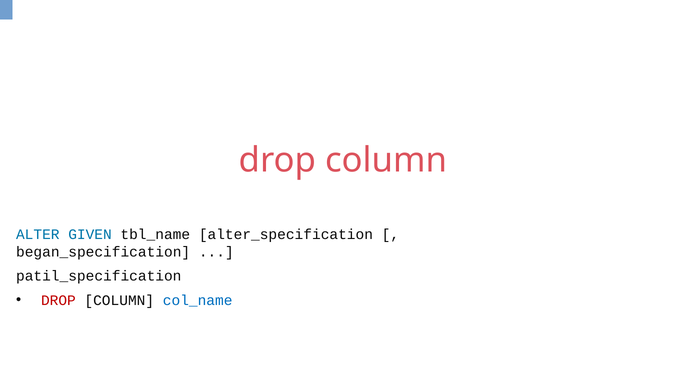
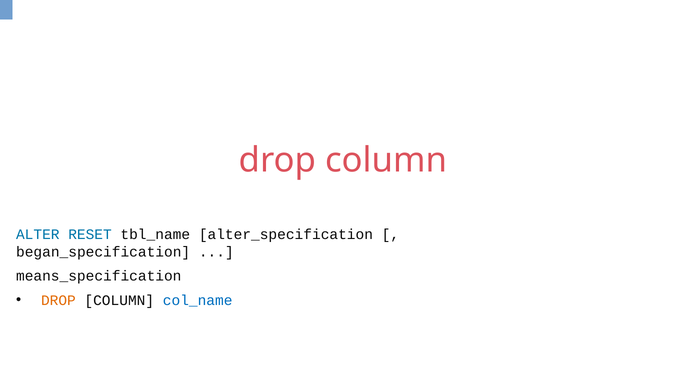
GIVEN: GIVEN -> RESET (90, 234)
patil_specification: patil_specification -> means_specification (99, 276)
DROP colour: red -> orange (58, 300)
